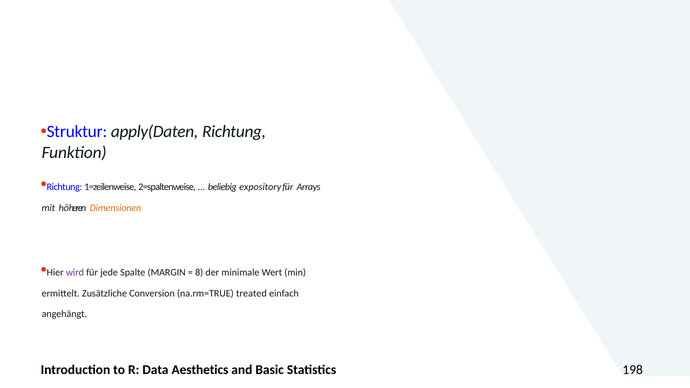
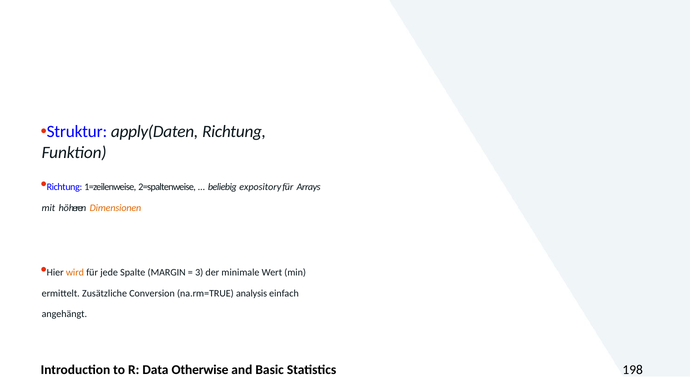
wird colour: purple -> orange (75, 273)
8: 8 -> 3 (199, 273)
treated: treated -> analysis (252, 293)
Aesthetics: Aesthetics -> Otherwise (200, 370)
